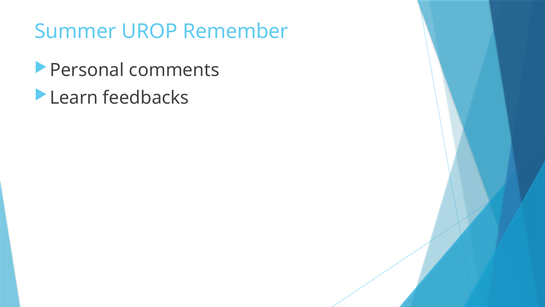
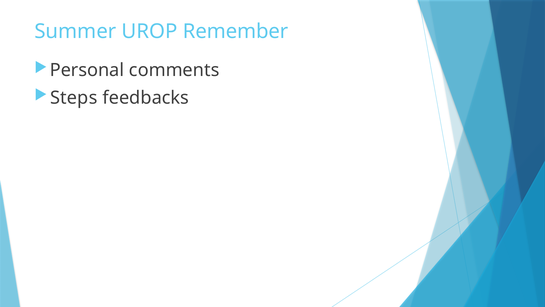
Learn: Learn -> Steps (74, 98)
